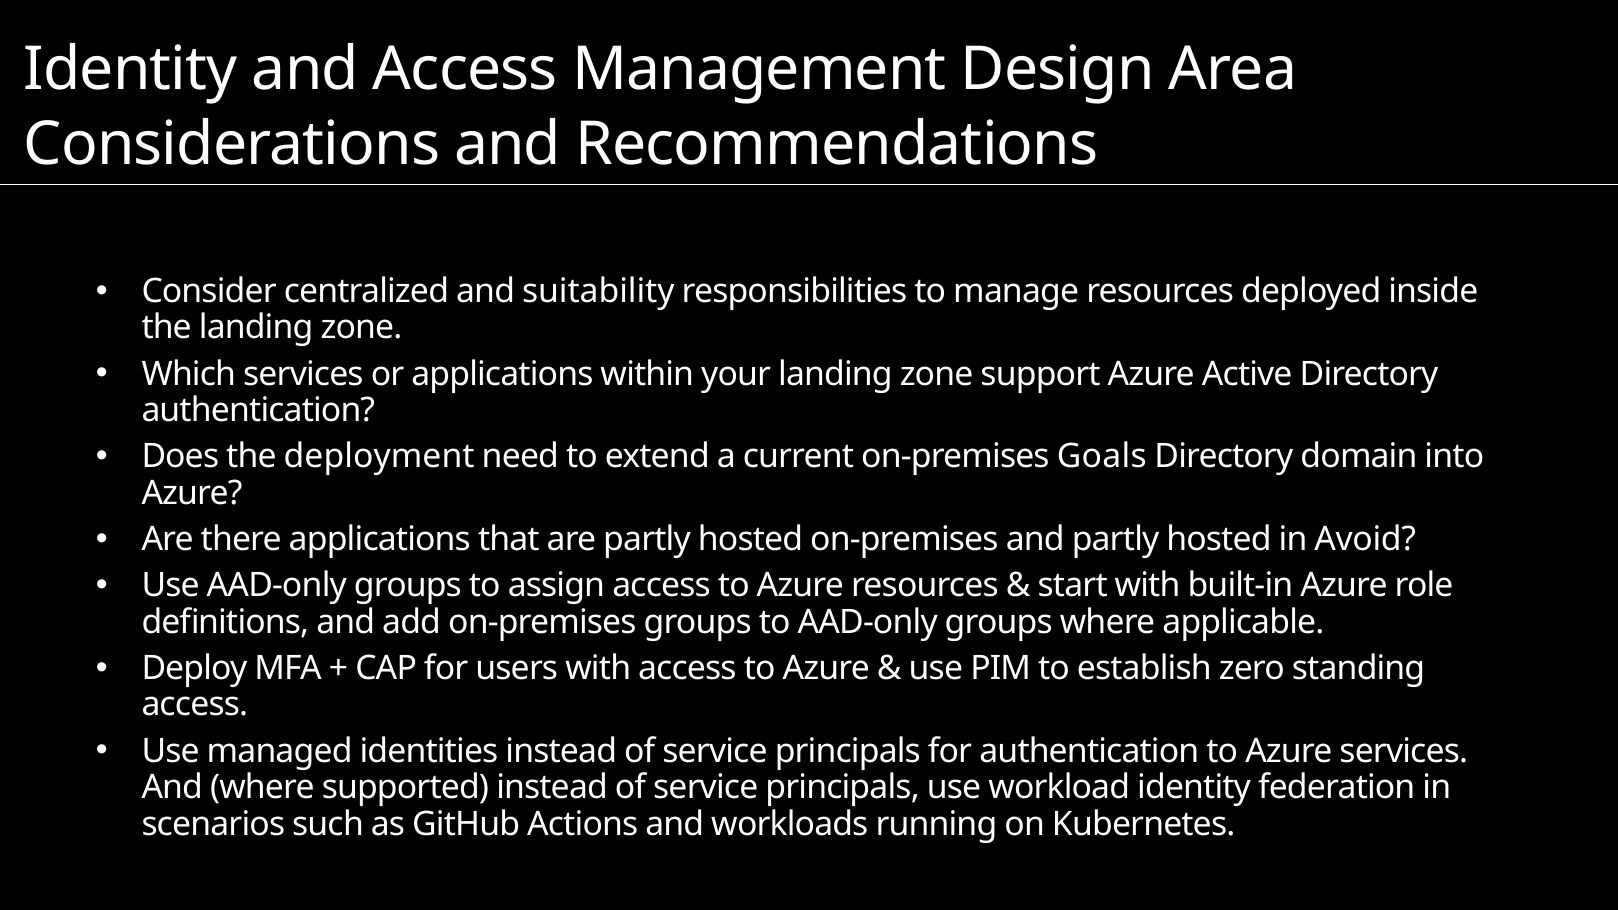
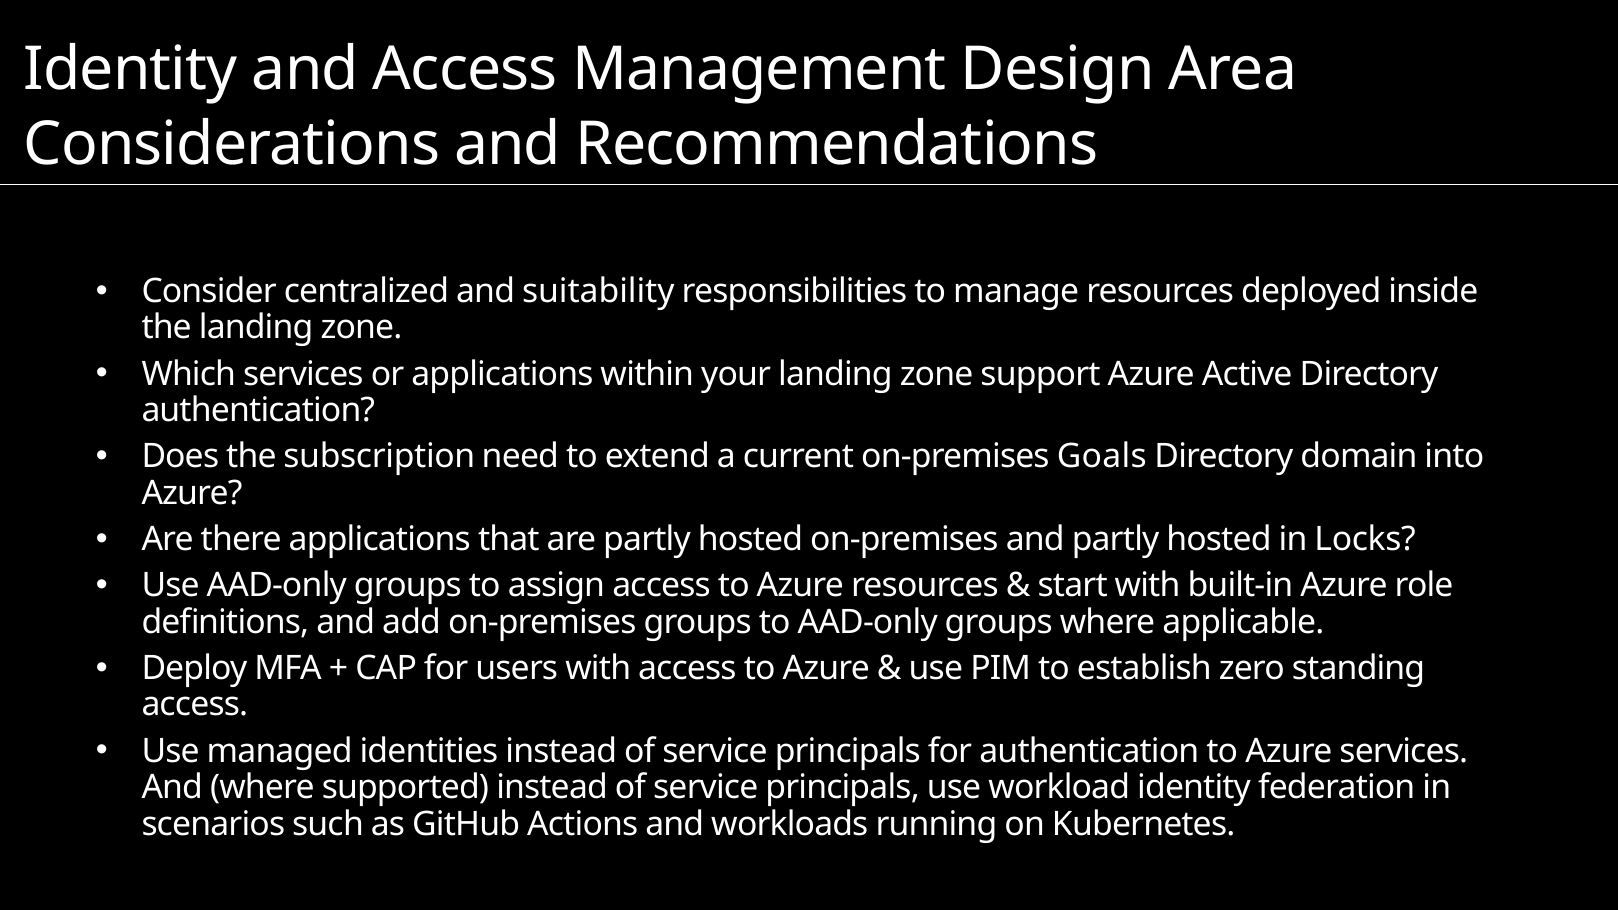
deployment: deployment -> subscription (379, 457)
Avoid: Avoid -> Locks (1365, 539)
